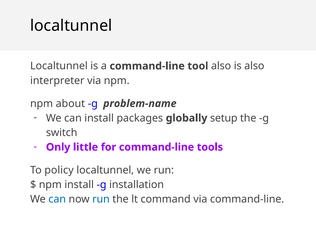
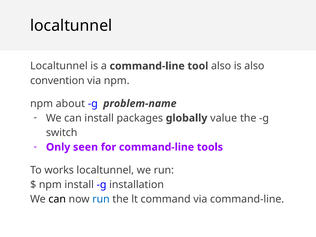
interpreter: interpreter -> convention (57, 81)
setup: setup -> value (224, 118)
little: little -> seen (86, 147)
policy: policy -> works (59, 170)
can colour: blue -> black (57, 199)
